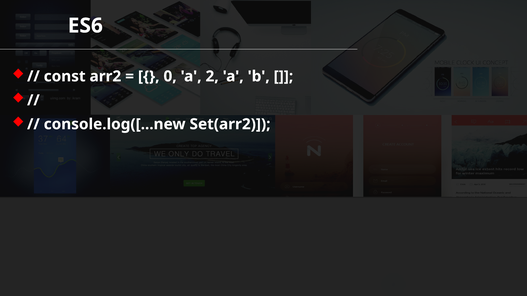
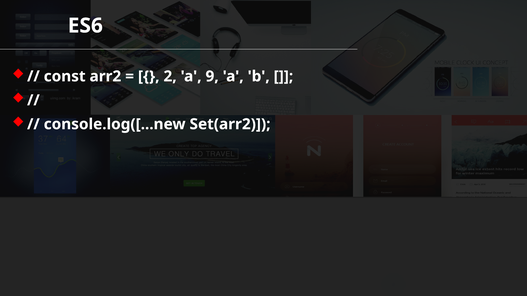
0: 0 -> 2 (170, 76)
2: 2 -> 9 (212, 76)
